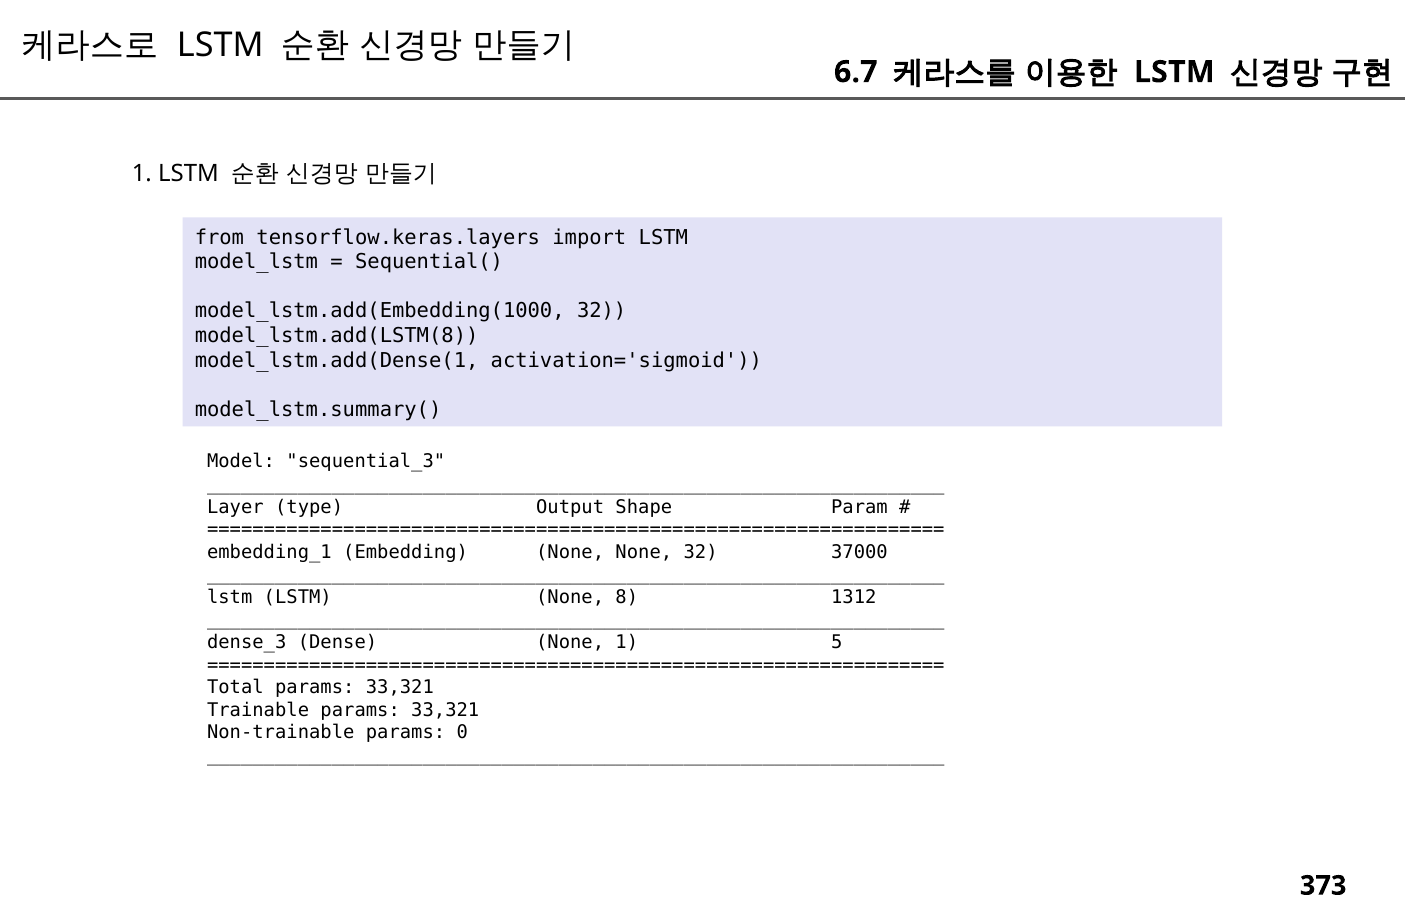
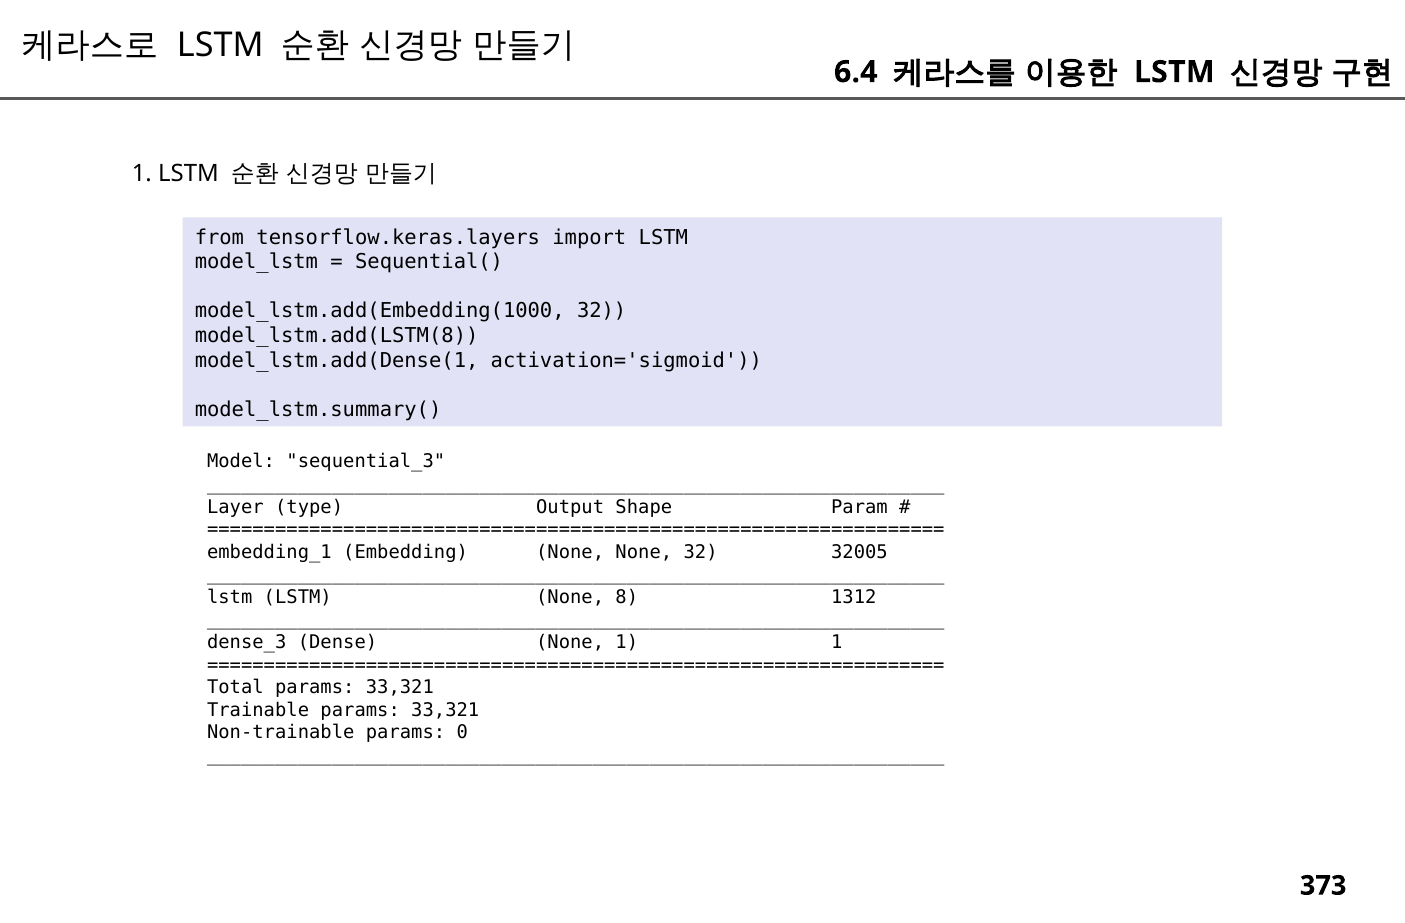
6.7: 6.7 -> 6.4 (856, 72)
37000: 37000 -> 32005 (859, 552)
1 5: 5 -> 1 (837, 642)
